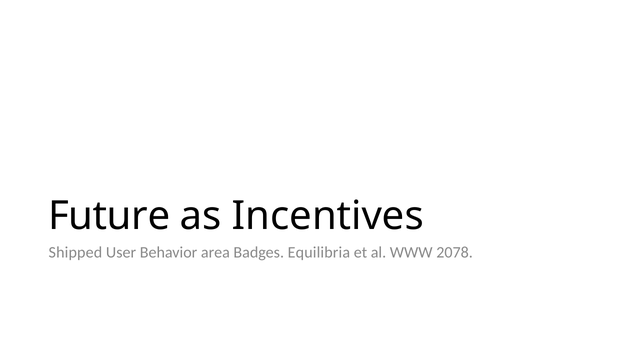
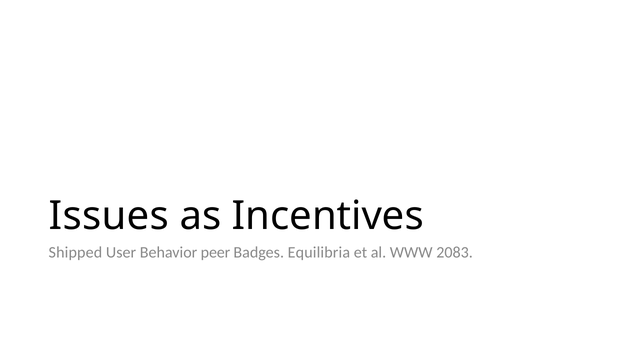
Future: Future -> Issues (109, 216)
area: area -> peer (215, 253)
2078: 2078 -> 2083 (455, 253)
